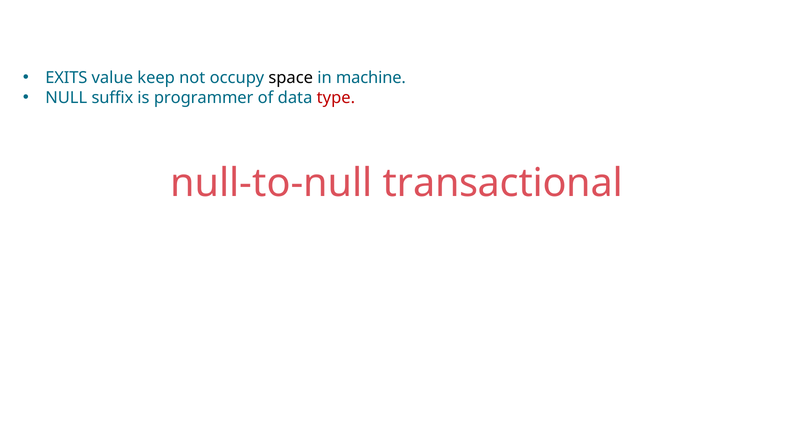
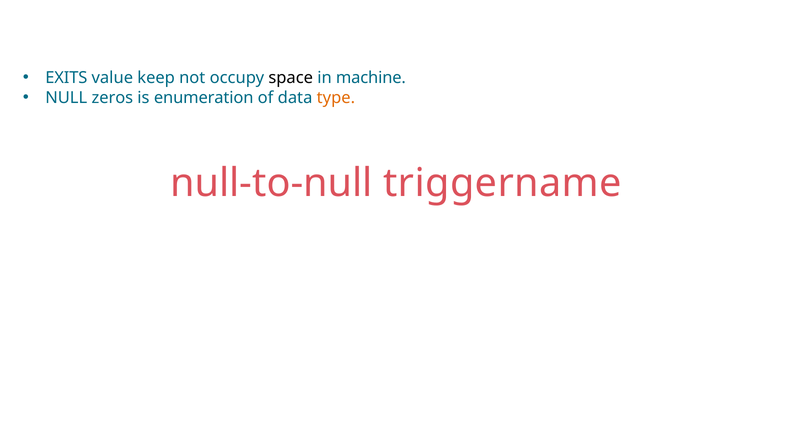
suffix: suffix -> zeros (112, 98)
programmer: programmer -> enumeration (204, 98)
type colour: red -> orange (336, 98)
transactional: transactional -> triggername (503, 183)
